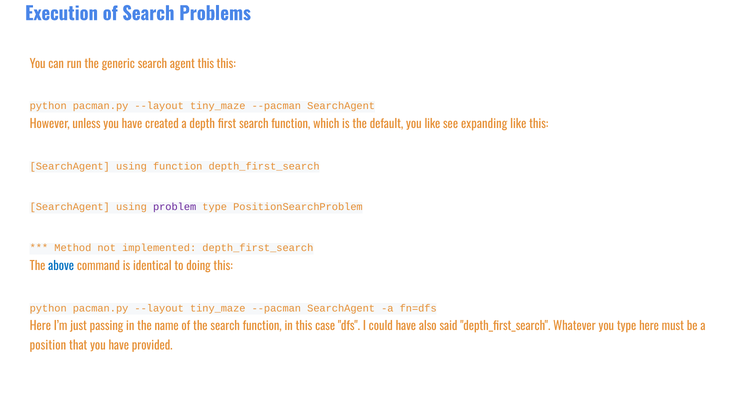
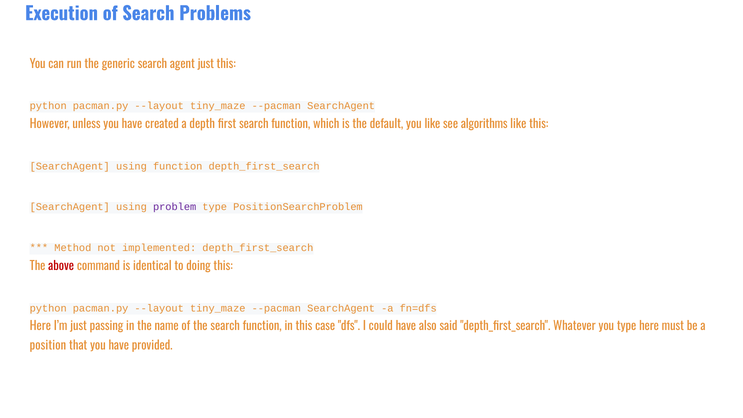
agent this: this -> just (206, 64)
expanding: expanding -> algorithms (484, 124)
above colour: blue -> red (61, 266)
